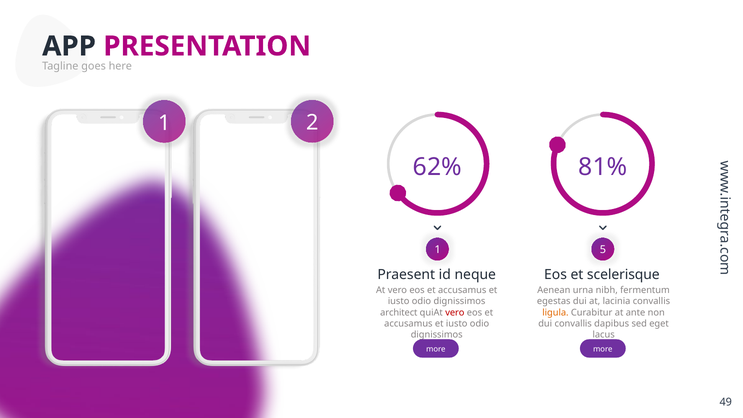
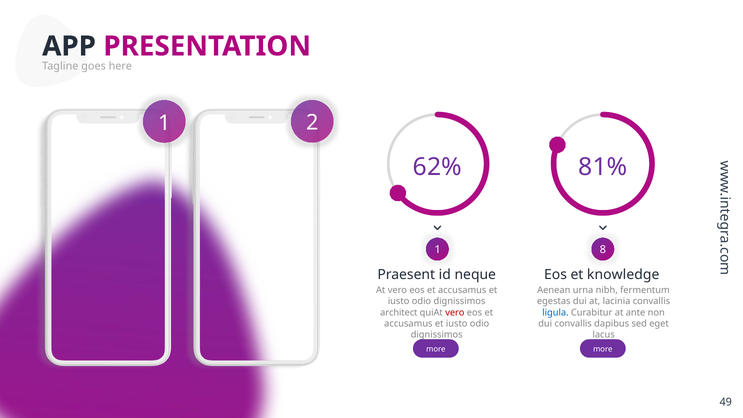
5: 5 -> 8 (603, 250)
scelerisque: scelerisque -> knowledge (623, 274)
ligula colour: orange -> blue (555, 312)
